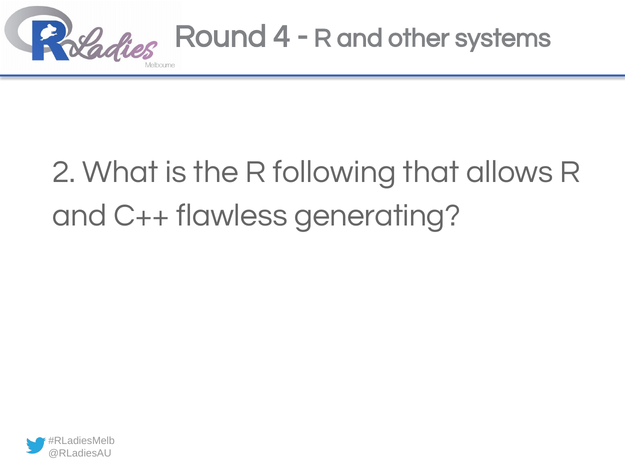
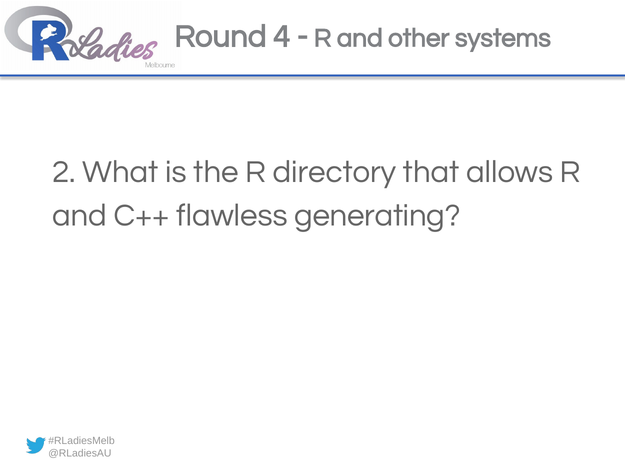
following: following -> directory (335, 172)
